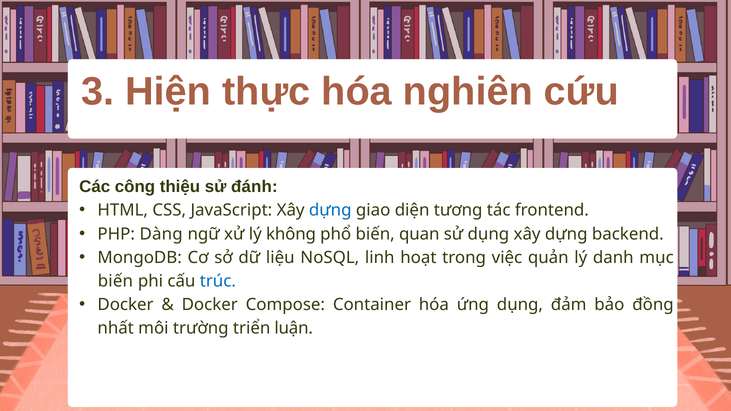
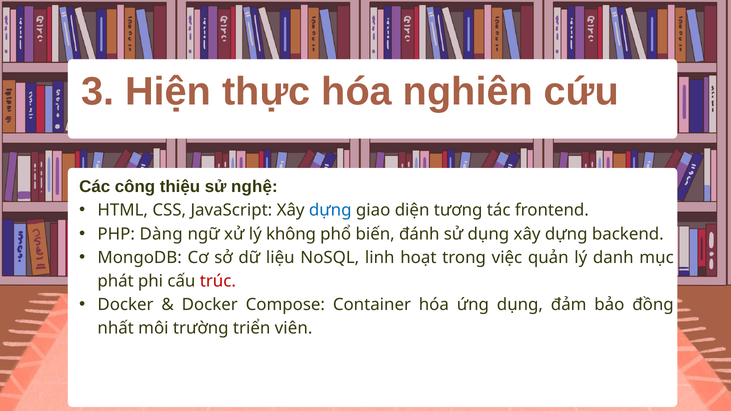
đánh: đánh -> nghệ (254, 187)
quan: quan -> đánh (419, 234)
biến: biến -> phát (116, 281)
trúc colour: blue -> red (218, 281)
luận: luận -> viên (294, 329)
